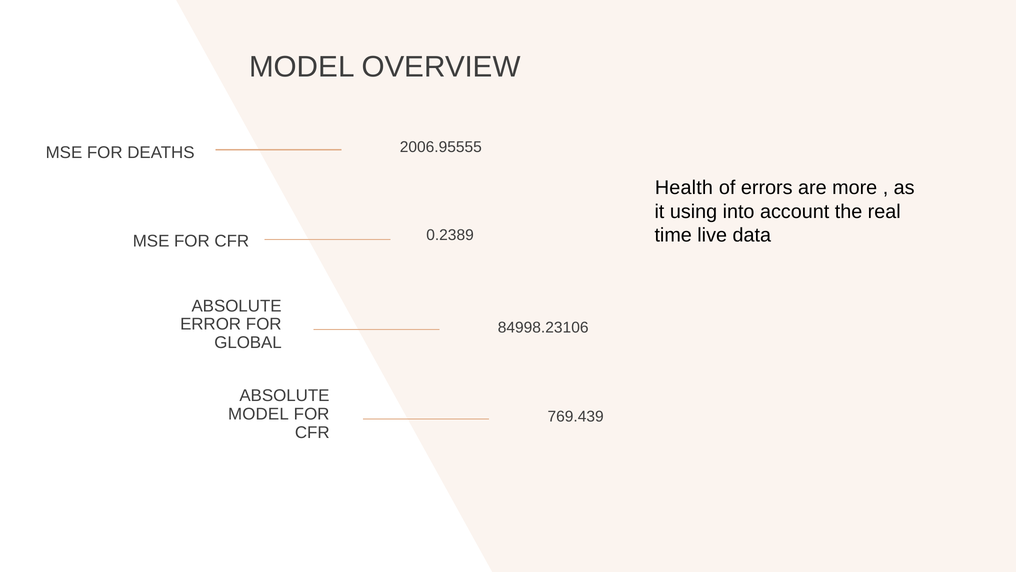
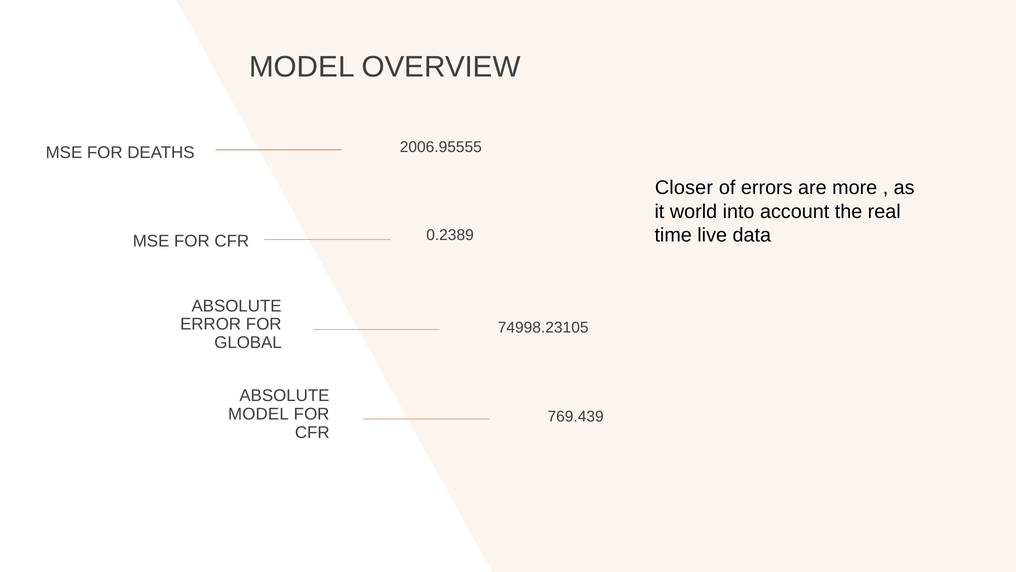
Health: Health -> Closer (684, 188)
using: using -> world (694, 212)
84998.23106: 84998.23106 -> 74998.23105 (543, 327)
